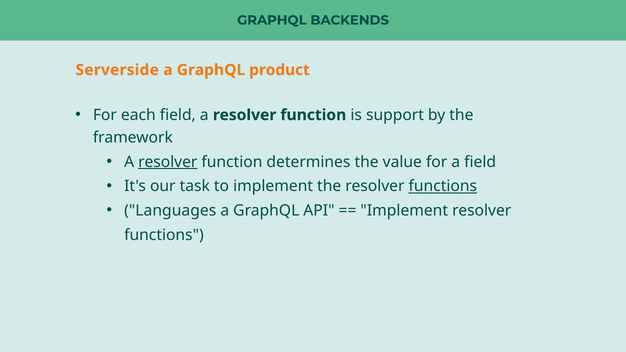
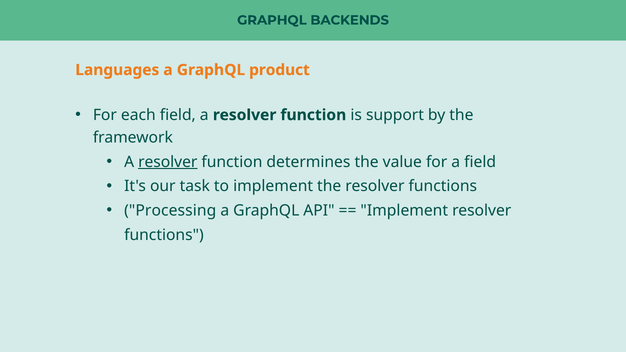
Serverside: Serverside -> Languages (117, 70)
functions underline: present -> none (443, 186)
Languages: Languages -> Processing (170, 211)
